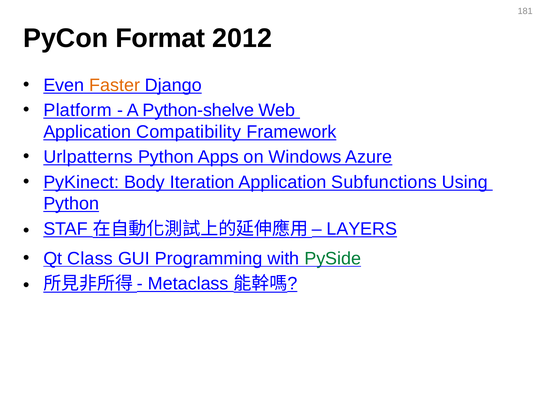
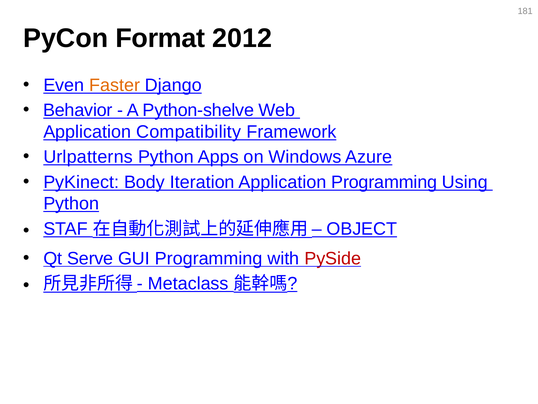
Platform: Platform -> Behavior (78, 110)
Application Subfunctions: Subfunctions -> Programming (384, 182)
LAYERS: LAYERS -> OBJECT (362, 229)
Class: Class -> Serve (90, 258)
PySide colour: green -> red (333, 258)
